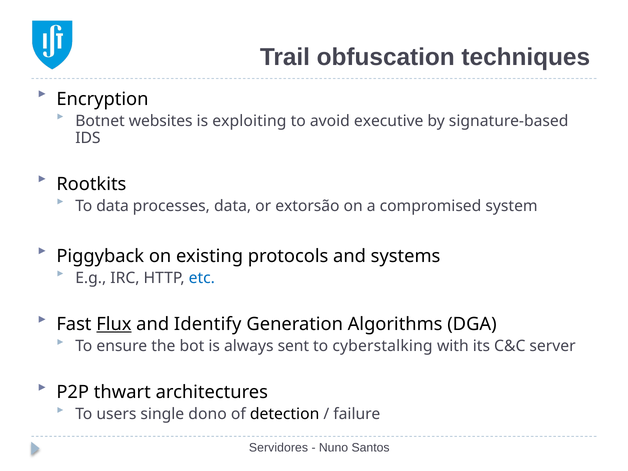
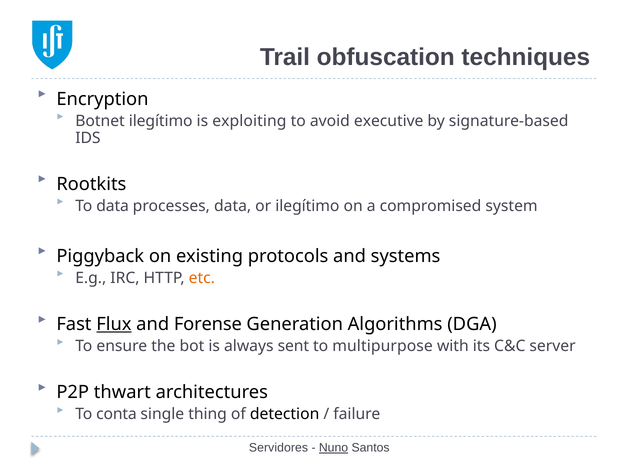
Botnet websites: websites -> ilegítimo (161, 121)
or extorsão: extorsão -> ilegítimo (307, 206)
etc colour: blue -> orange (202, 278)
Identify: Identify -> Forense (208, 324)
cyberstalking: cyberstalking -> multipurpose (383, 346)
users: users -> conta (116, 414)
dono: dono -> thing (208, 414)
Nuno underline: none -> present (334, 448)
